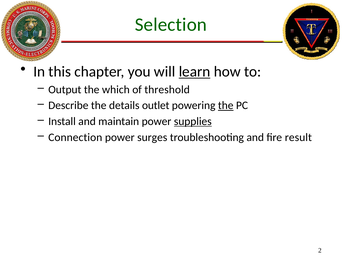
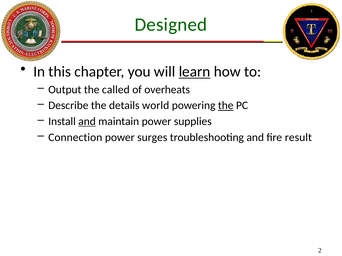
Selection: Selection -> Designed (171, 25)
which: which -> called (116, 90)
threshold: threshold -> overheats (167, 90)
outlet: outlet -> world (156, 106)
and underline: none -> present (87, 122)
supplies underline: present -> none (193, 122)
